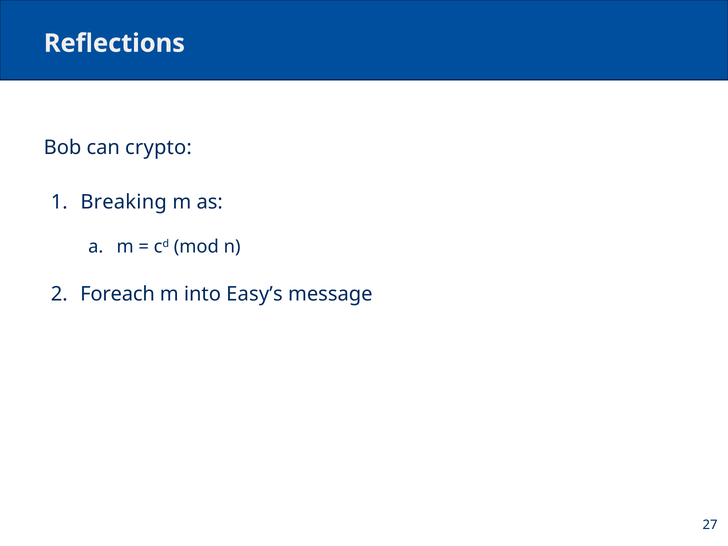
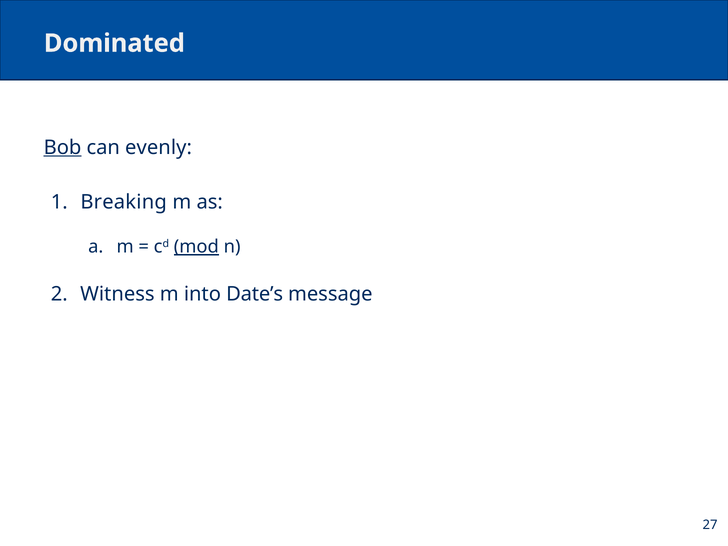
Reflections: Reflections -> Dominated (114, 43)
Bob underline: none -> present (63, 148)
crypto: crypto -> evenly (159, 148)
mod underline: none -> present (196, 247)
Foreach: Foreach -> Witness (117, 294)
Easy’s: Easy’s -> Date’s (255, 294)
